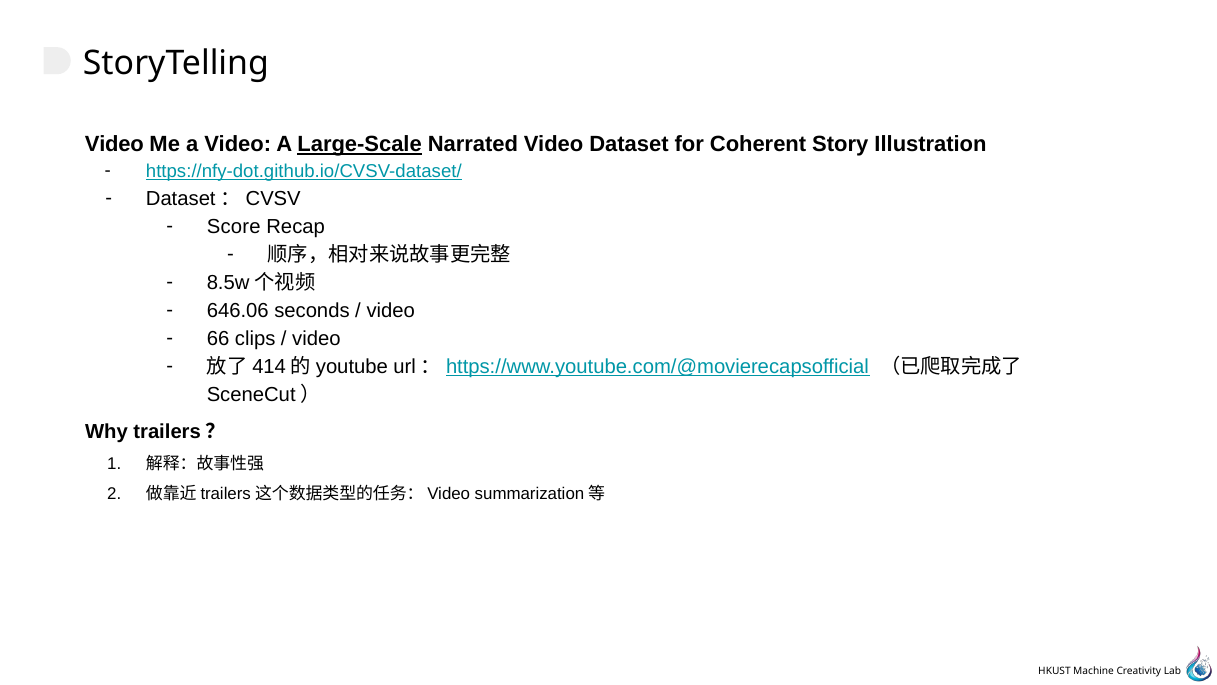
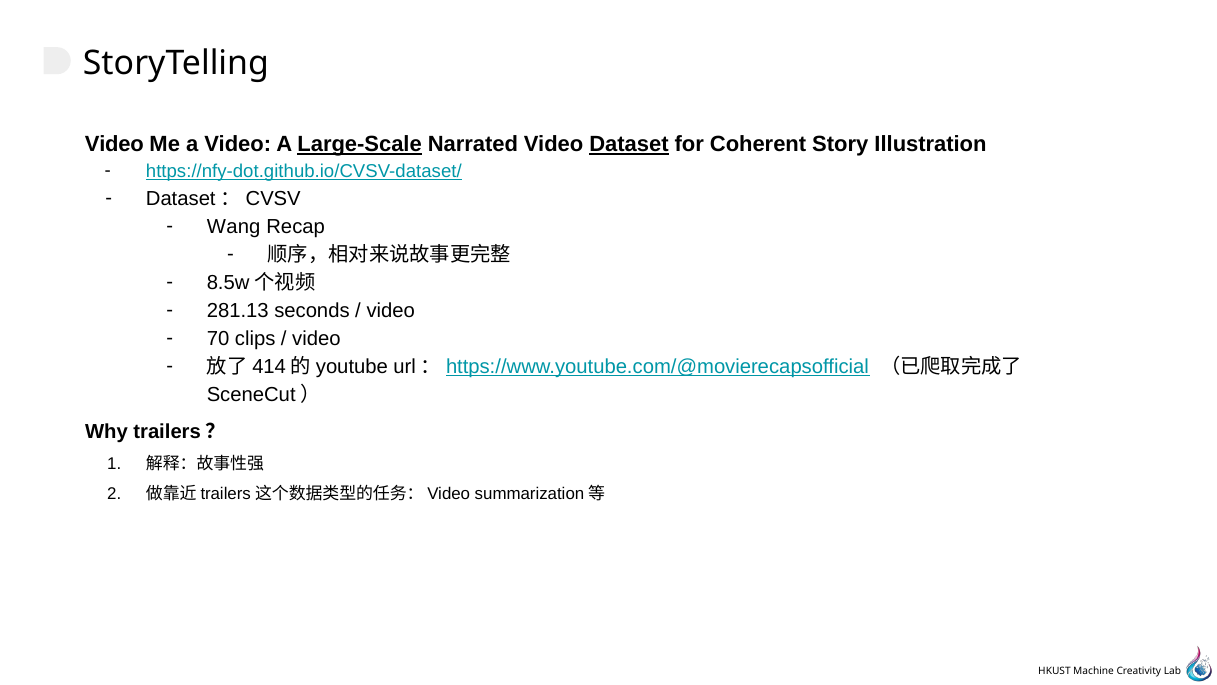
Dataset underline: none -> present (629, 144)
Score: Score -> Wang (234, 227)
646.06: 646.06 -> 281.13 (238, 311)
66: 66 -> 70 (218, 339)
